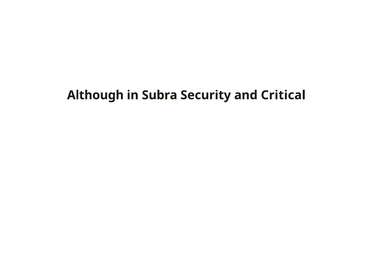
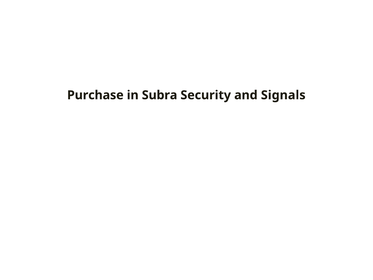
Although: Although -> Purchase (95, 95)
Critical: Critical -> Signals (283, 95)
